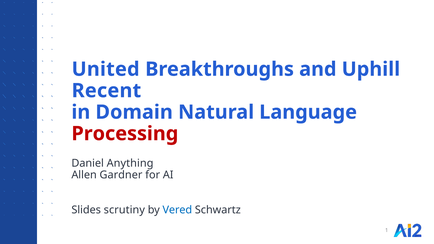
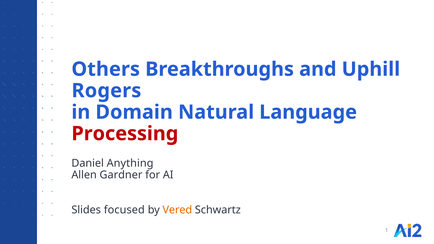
United: United -> Others (106, 69)
Recent: Recent -> Rogers (106, 91)
scrutiny: scrutiny -> focused (124, 210)
Vered colour: blue -> orange (177, 210)
